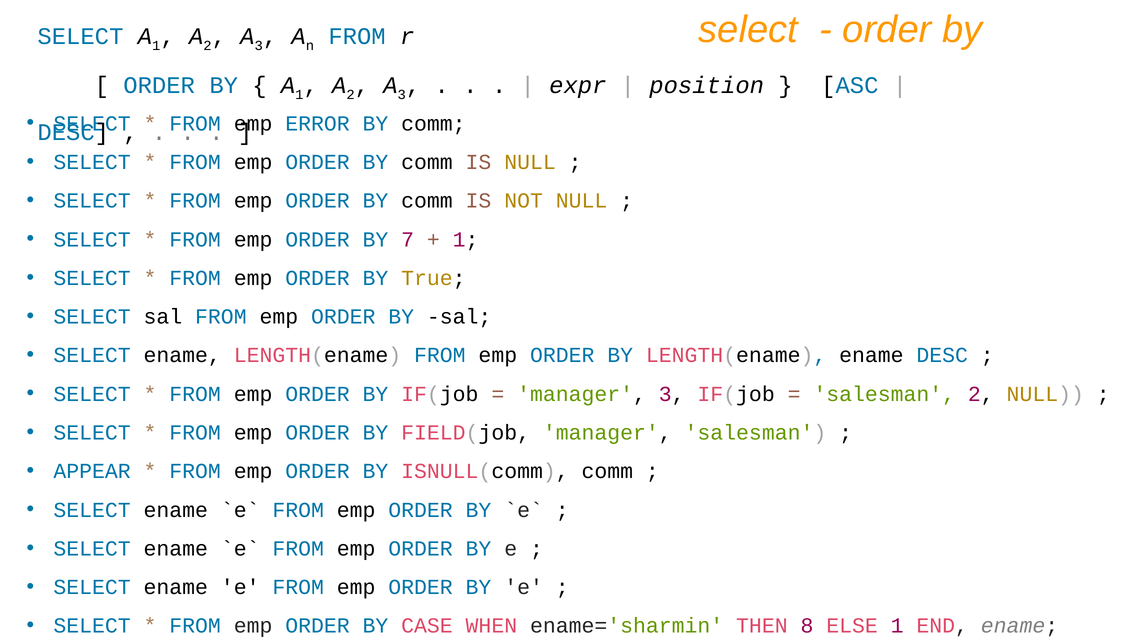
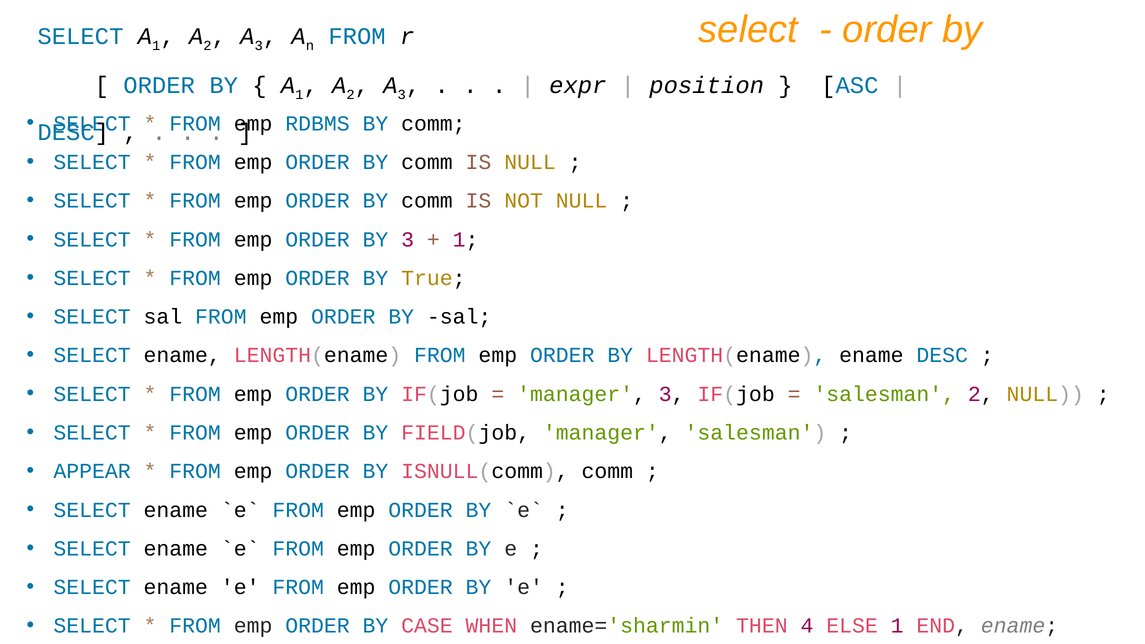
ERROR: ERROR -> RDBMS (317, 124)
BY 7: 7 -> 3 (408, 239)
8: 8 -> 4 (807, 626)
